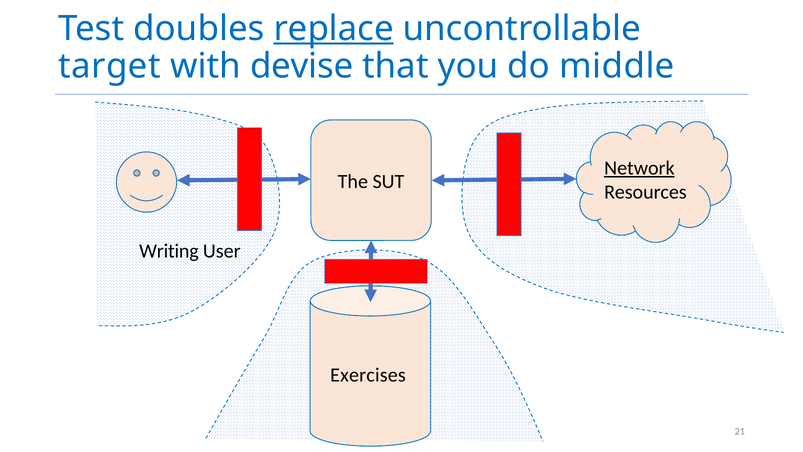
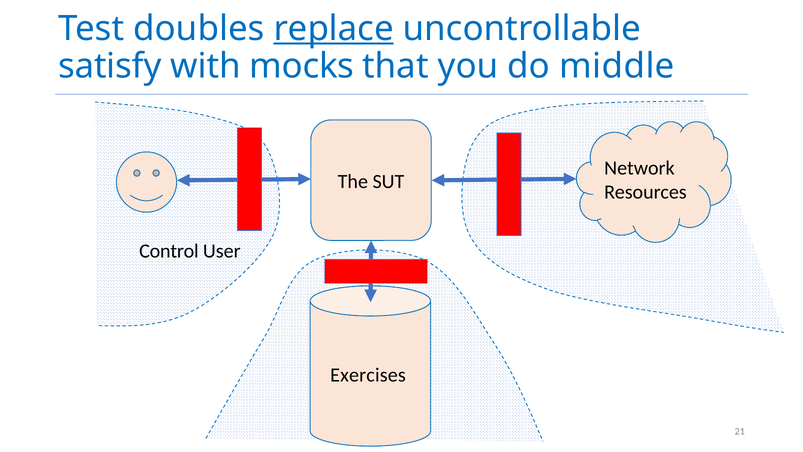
target: target -> satisfy (110, 66)
devise: devise -> mocks (302, 66)
Network underline: present -> none (639, 168)
Writing: Writing -> Control (169, 251)
